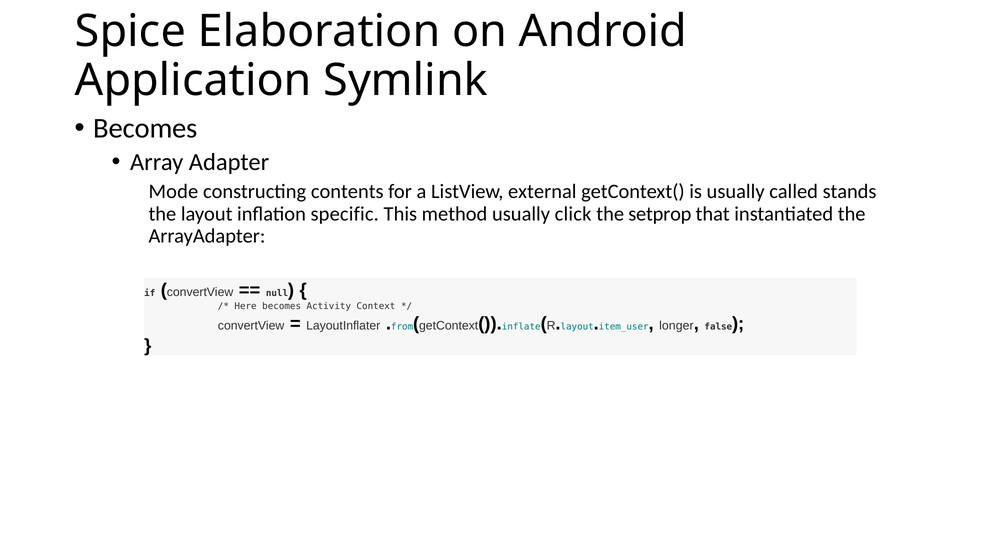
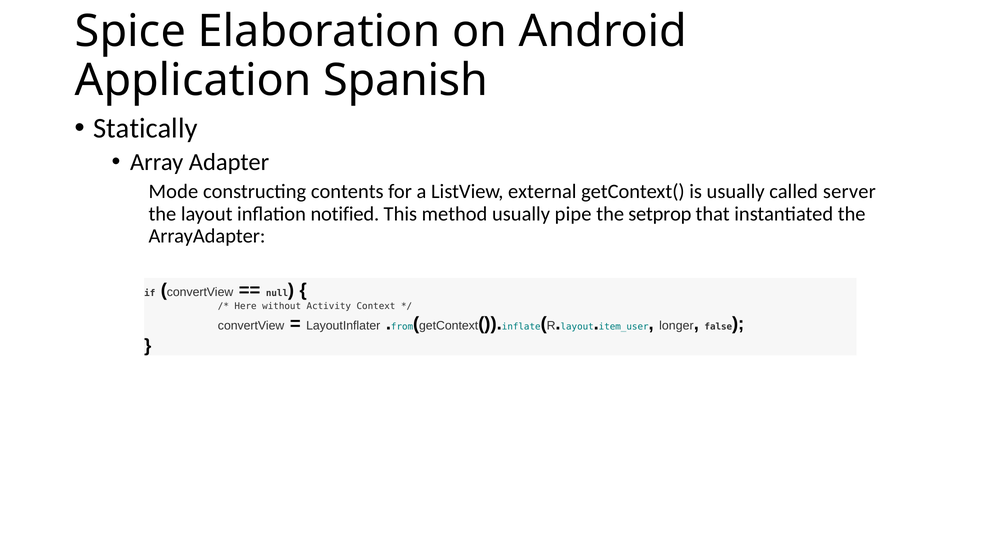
Symlink: Symlink -> Spanish (406, 80)
Becomes: Becomes -> Statically (145, 129)
stands: stands -> server (849, 192)
specific: specific -> notified (345, 214)
click: click -> pipe (573, 214)
Here becomes: becomes -> without (282, 306)
